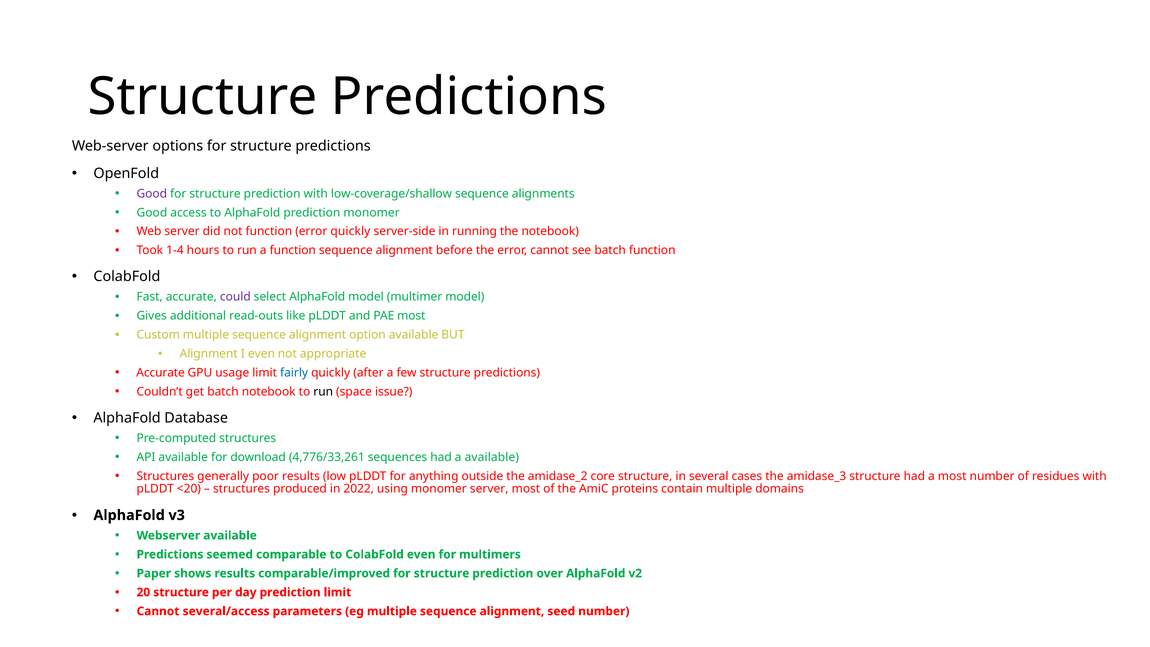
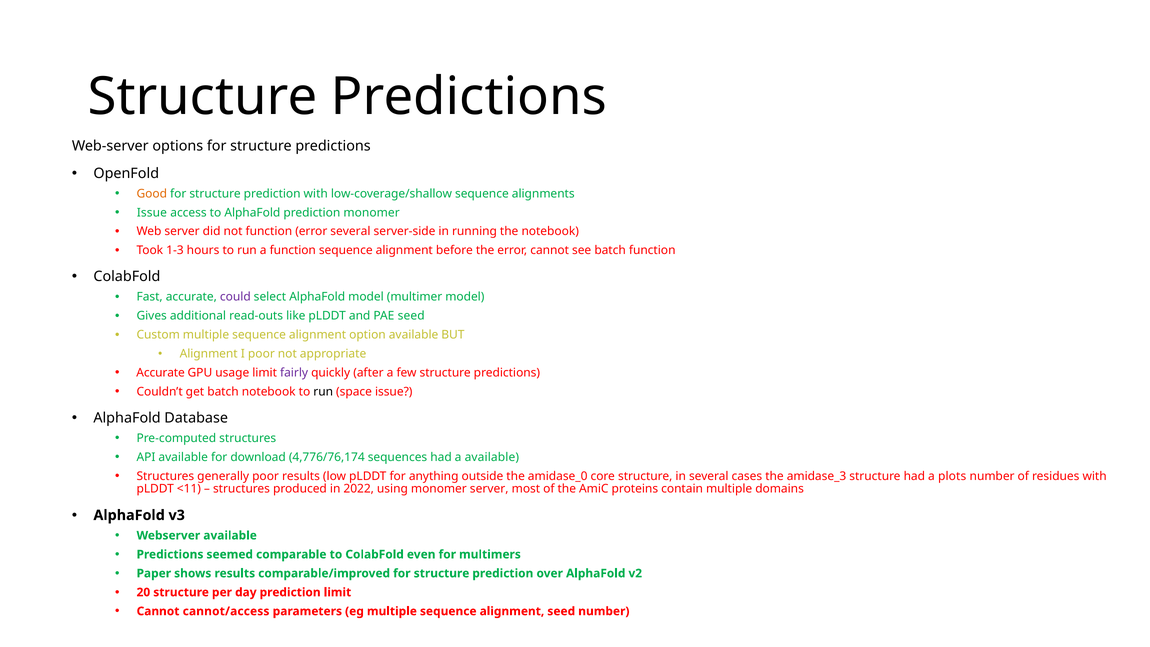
Good colour: purple -> orange (152, 194)
Good: Good -> Issue (152, 213)
error quickly: quickly -> several (350, 231)
1-4: 1-4 -> 1-3 (175, 250)
PAE most: most -> seed (411, 316)
I even: even -> poor (261, 354)
fairly colour: blue -> purple (294, 373)
4,776/33,261: 4,776/33,261 -> 4,776/76,174 (327, 457)
amidase_2: amidase_2 -> amidase_0 (558, 476)
a most: most -> plots (952, 476)
<20: <20 -> <11 (189, 489)
several/access: several/access -> cannot/access (226, 611)
